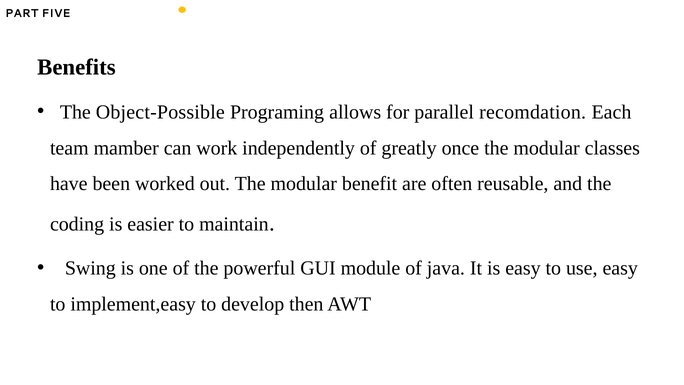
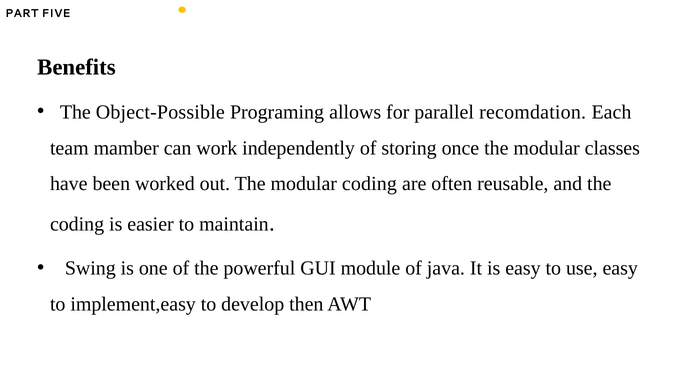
greatly: greatly -> storing (409, 148)
modular benefit: benefit -> coding (369, 184)
